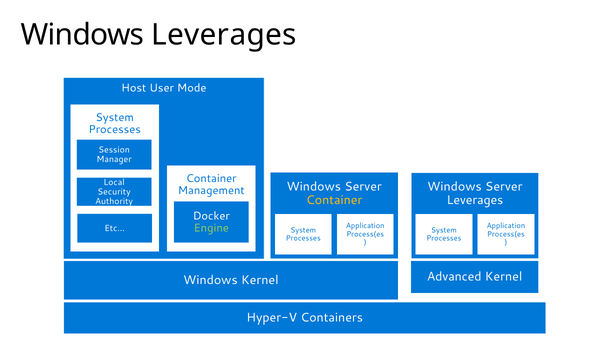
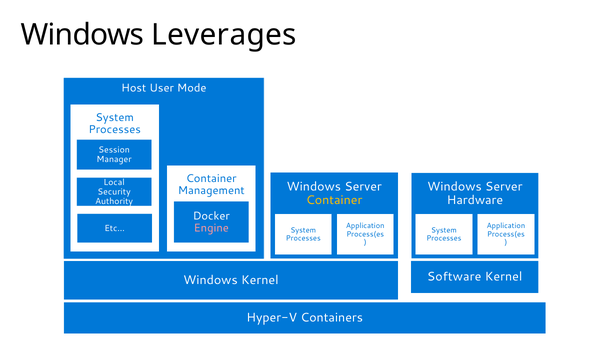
Leverages: Leverages -> Hardware (475, 200)
Engine colour: light green -> pink (211, 228)
Advanced: Advanced -> Software (454, 276)
